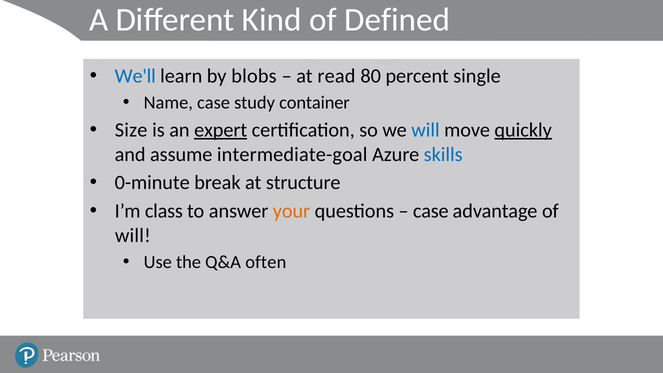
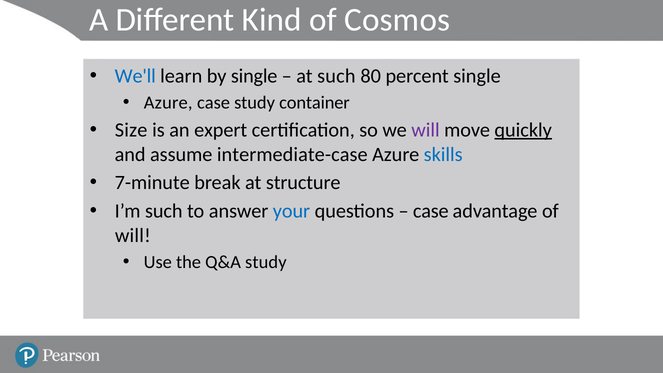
Defined: Defined -> Cosmos (397, 20)
by blobs: blobs -> single (254, 76)
at read: read -> such (336, 76)
Name: Name -> Azure (168, 103)
expert underline: present -> none (221, 130)
will colour: blue -> purple (426, 130)
intermediate-goal: intermediate-goal -> intermediate-case (292, 154)
0-minute: 0-minute -> 7-minute (152, 183)
I’m class: class -> such (164, 211)
your colour: orange -> blue (292, 211)
Q&A often: often -> study (266, 262)
